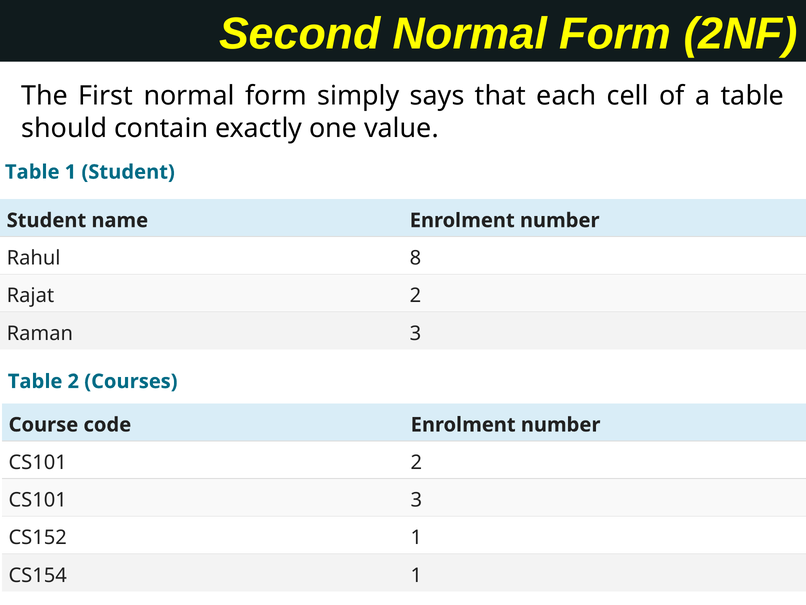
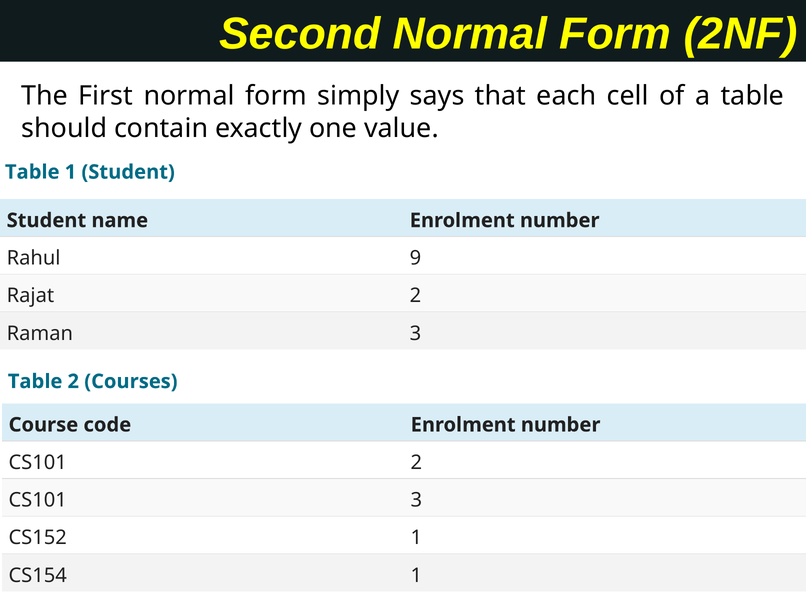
8: 8 -> 9 (415, 258)
